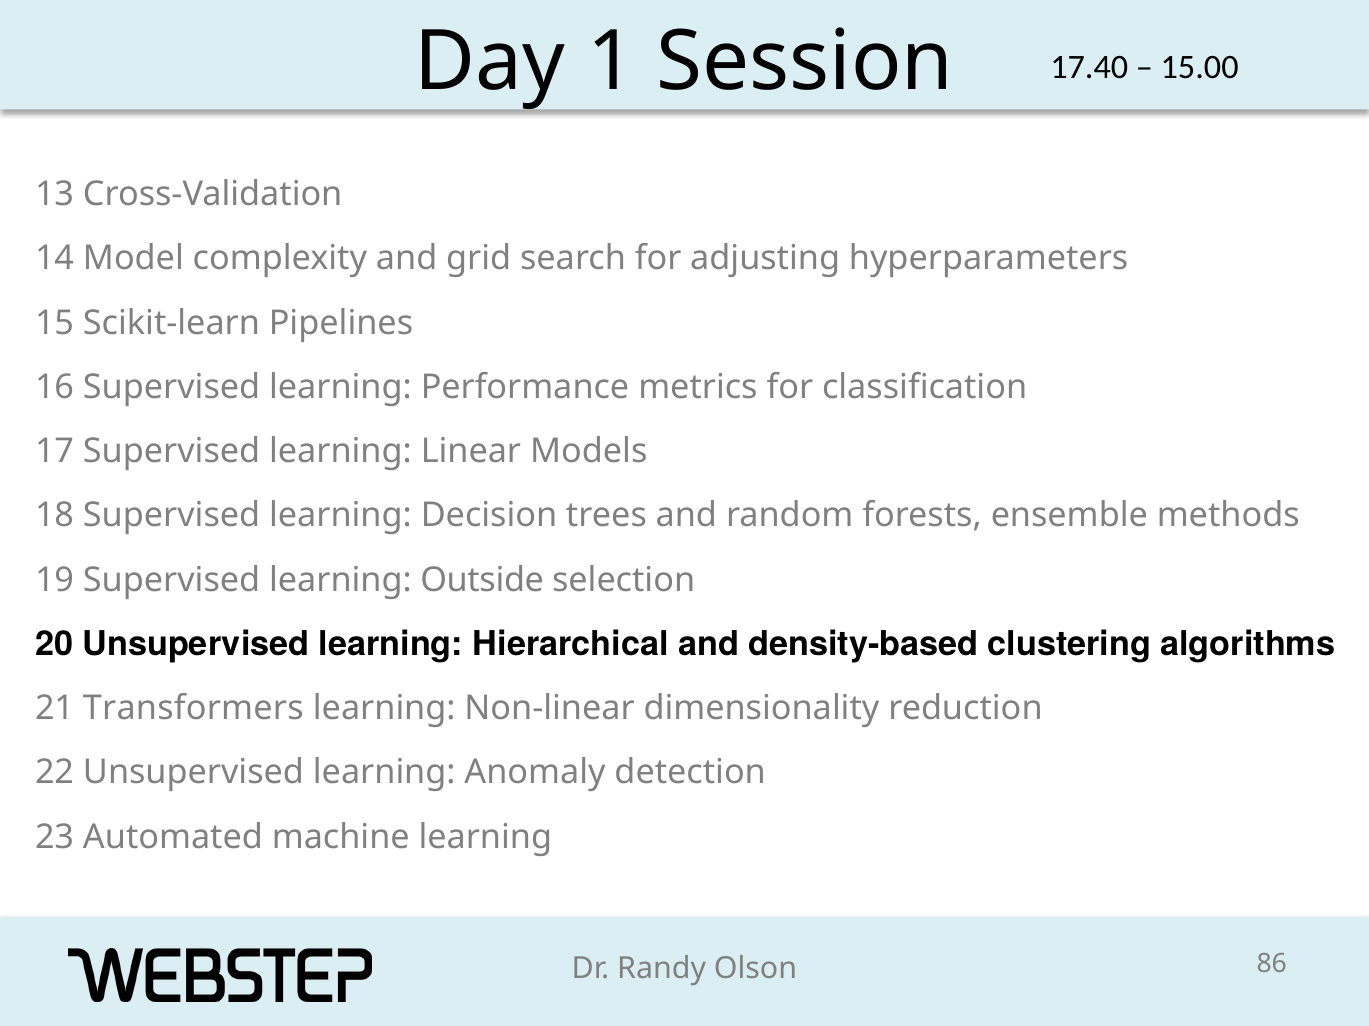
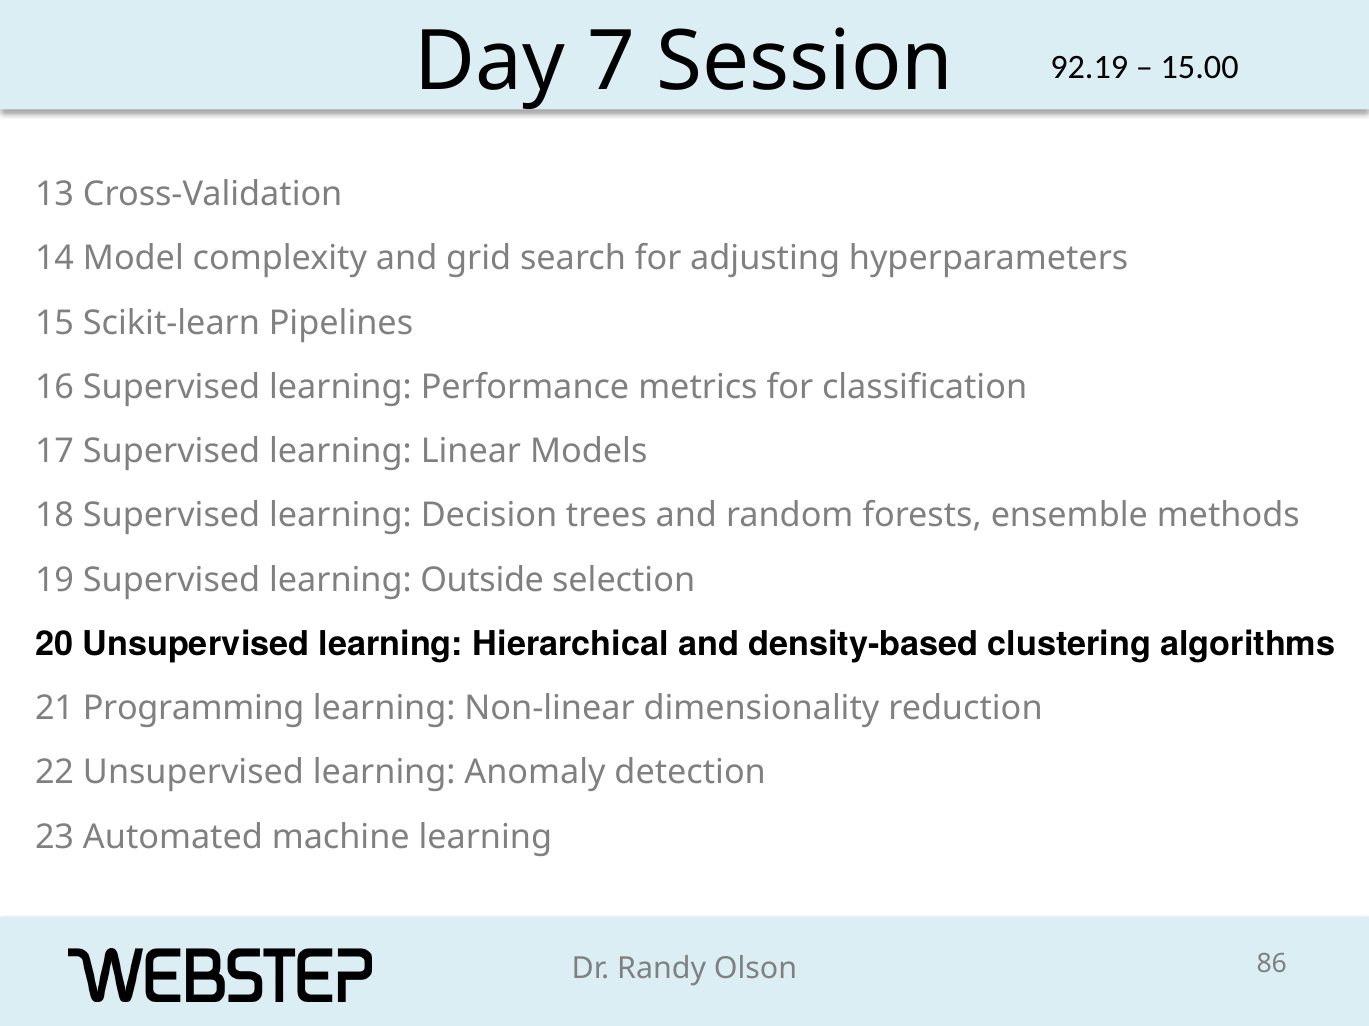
1: 1 -> 7 (611, 62)
17.40: 17.40 -> 92.19 (1089, 67)
Transformers: Transformers -> Programming (194, 709)
